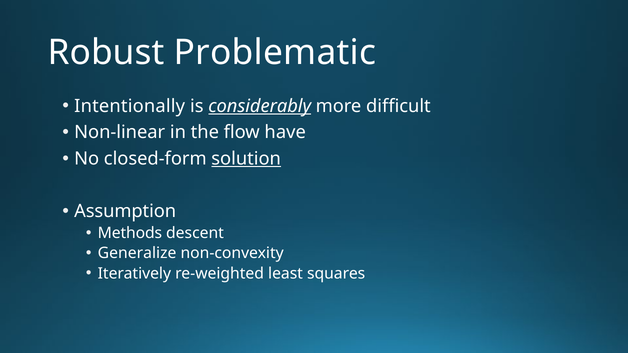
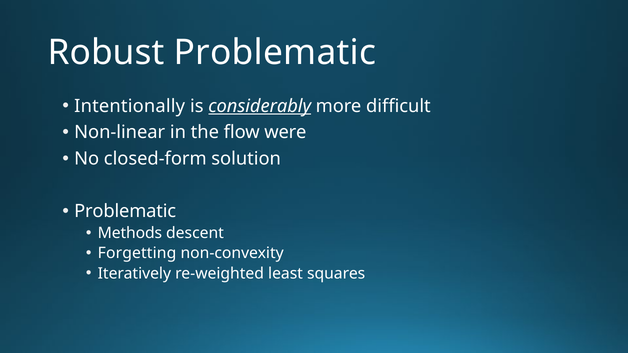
have: have -> were (285, 133)
solution underline: present -> none (246, 159)
Assumption: Assumption -> Problematic (125, 212)
Generalize: Generalize -> Forgetting (137, 253)
